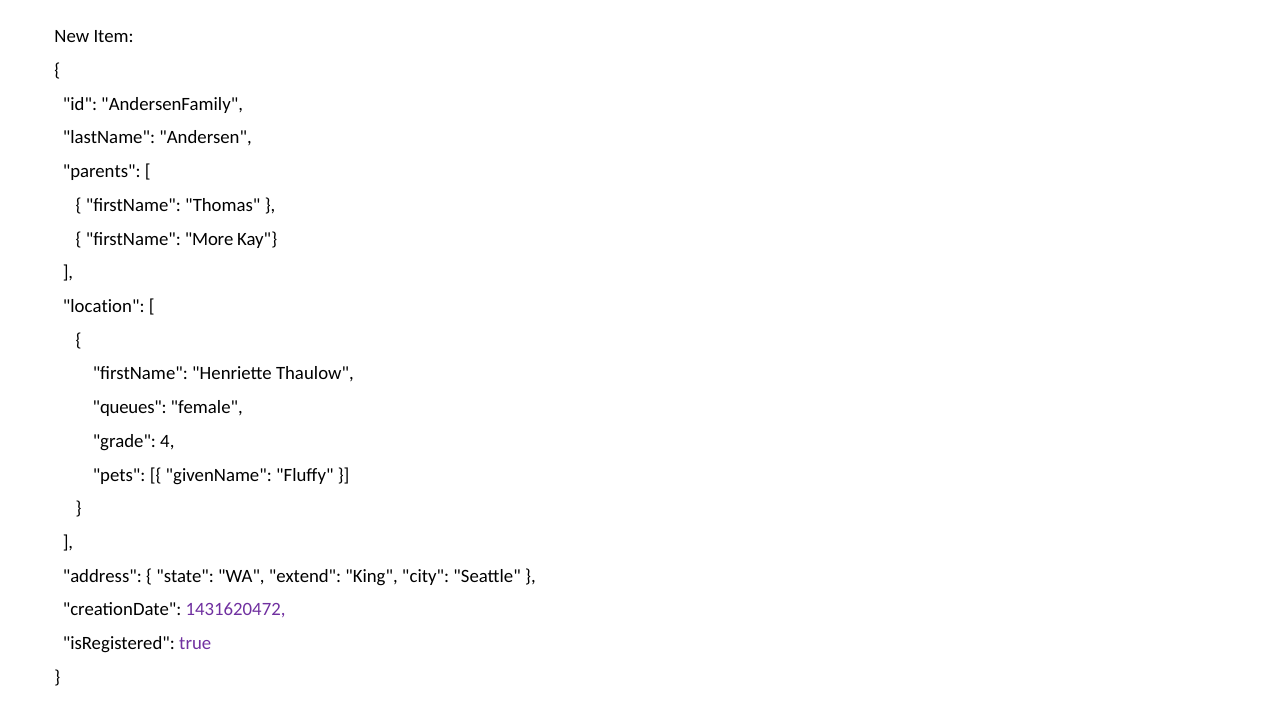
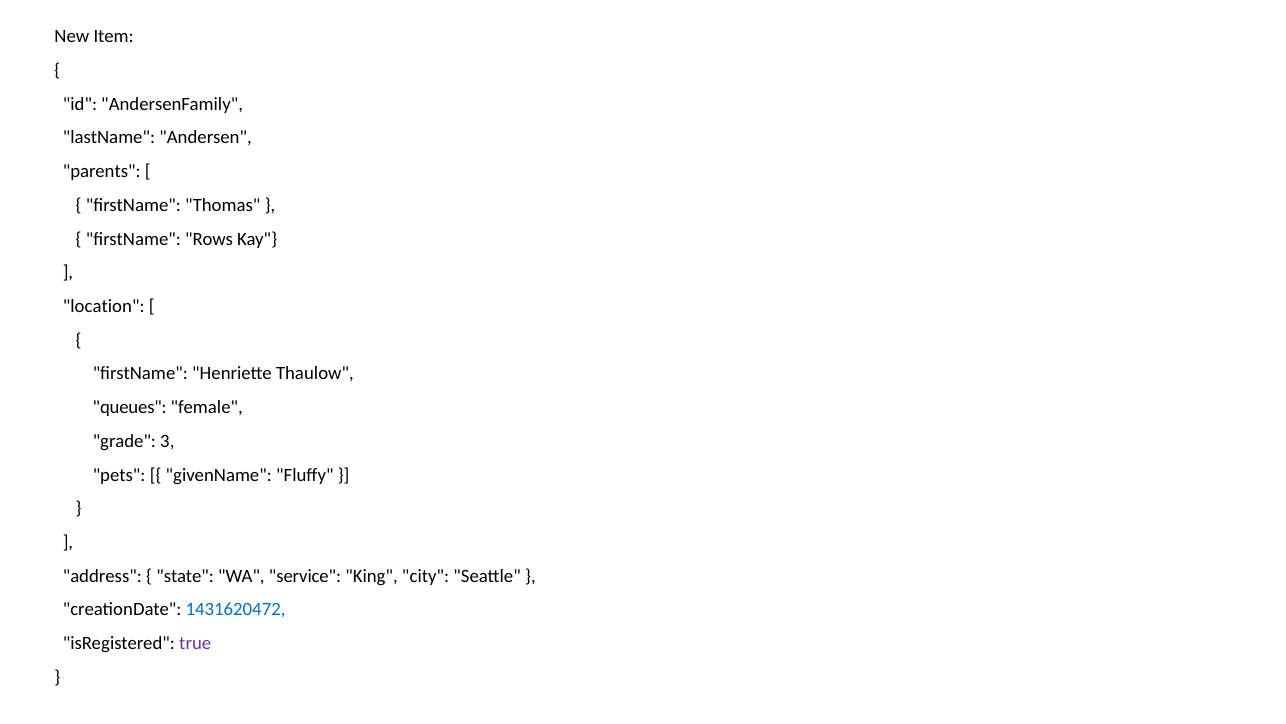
More: More -> Rows (209, 239)
4: 4 -> 3 (167, 441)
extend: extend -> service (305, 575)
1431620472 colour: purple -> blue (236, 609)
